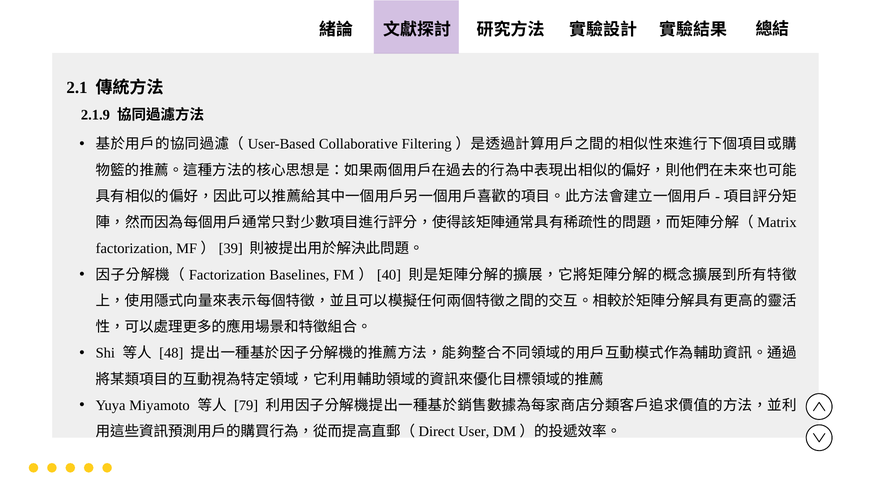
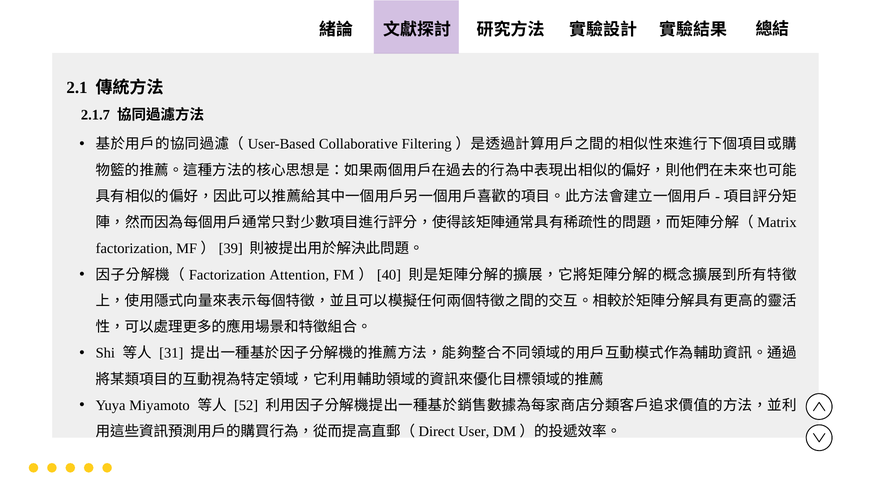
2.1.9: 2.1.9 -> 2.1.7 (95, 115)
Baselines: Baselines -> Attention (299, 275)
48: 48 -> 31 (171, 353)
79: 79 -> 52 (246, 405)
